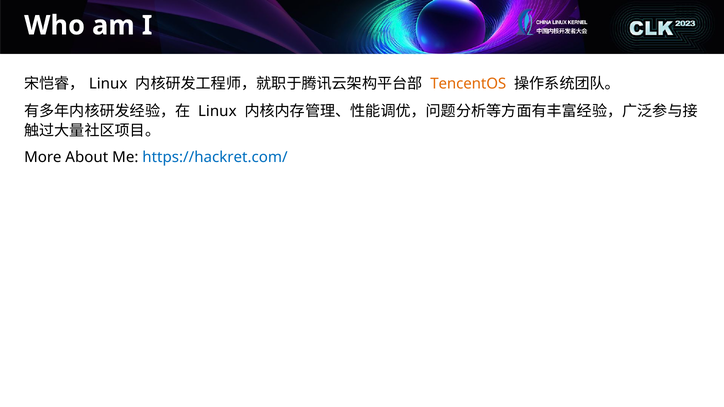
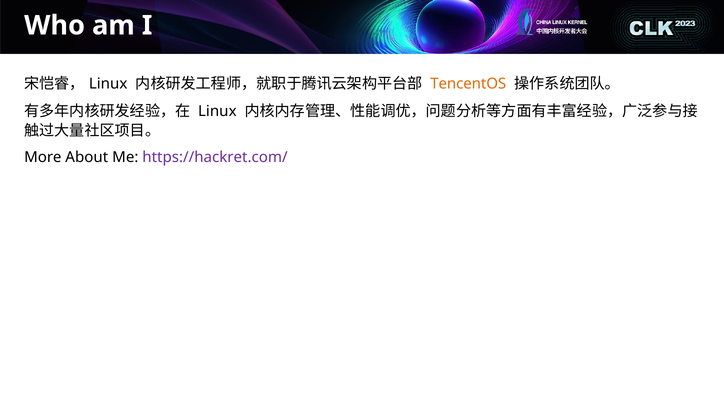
https://hackret.com/ colour: blue -> purple (215, 157)
